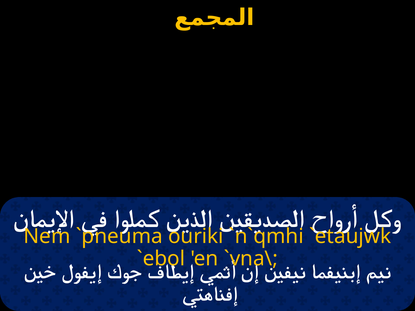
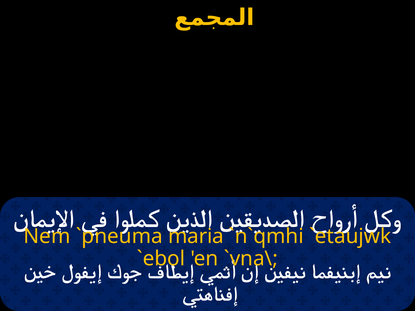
ouriki: ouriki -> maria (196, 236)
